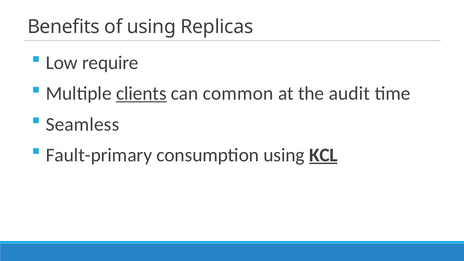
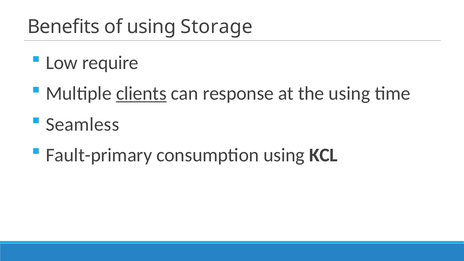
Replicas: Replicas -> Storage (217, 27)
common: common -> response (238, 94)
the audit: audit -> using (349, 94)
KCL underline: present -> none (323, 155)
